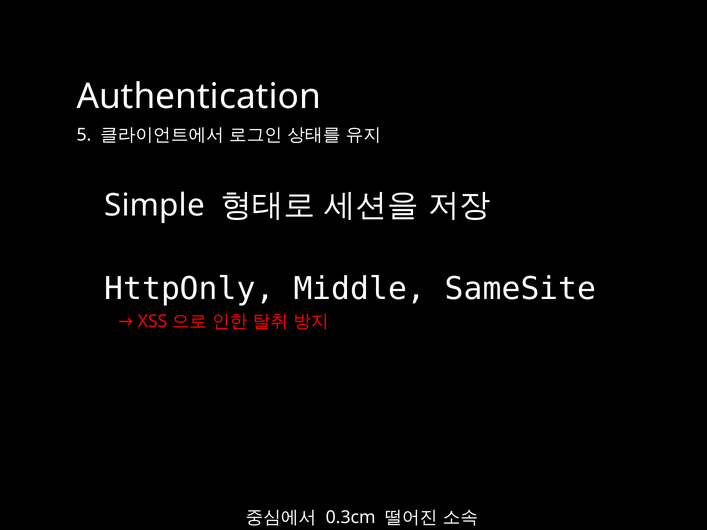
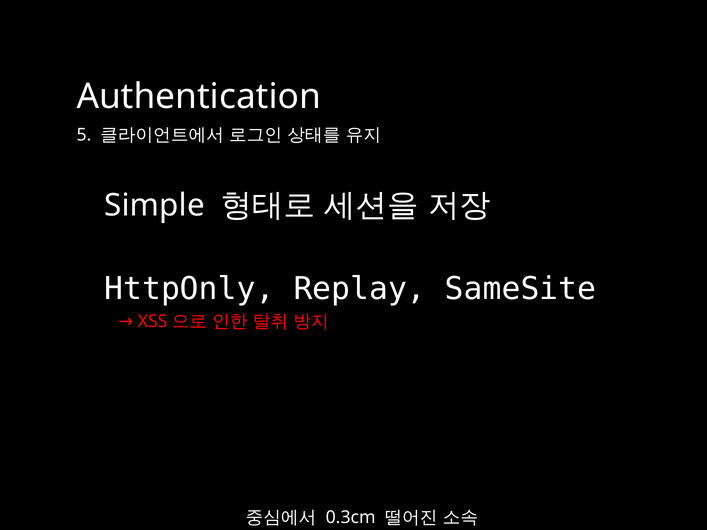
Middle: Middle -> Replay (360, 289)
